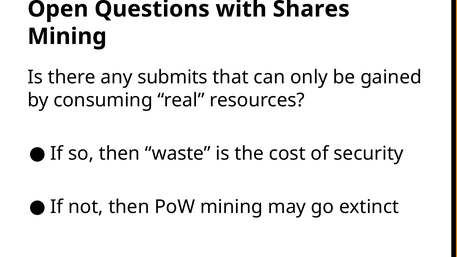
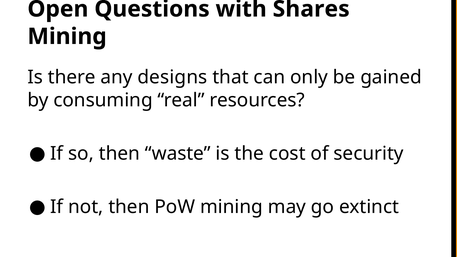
submits: submits -> designs (172, 77)
